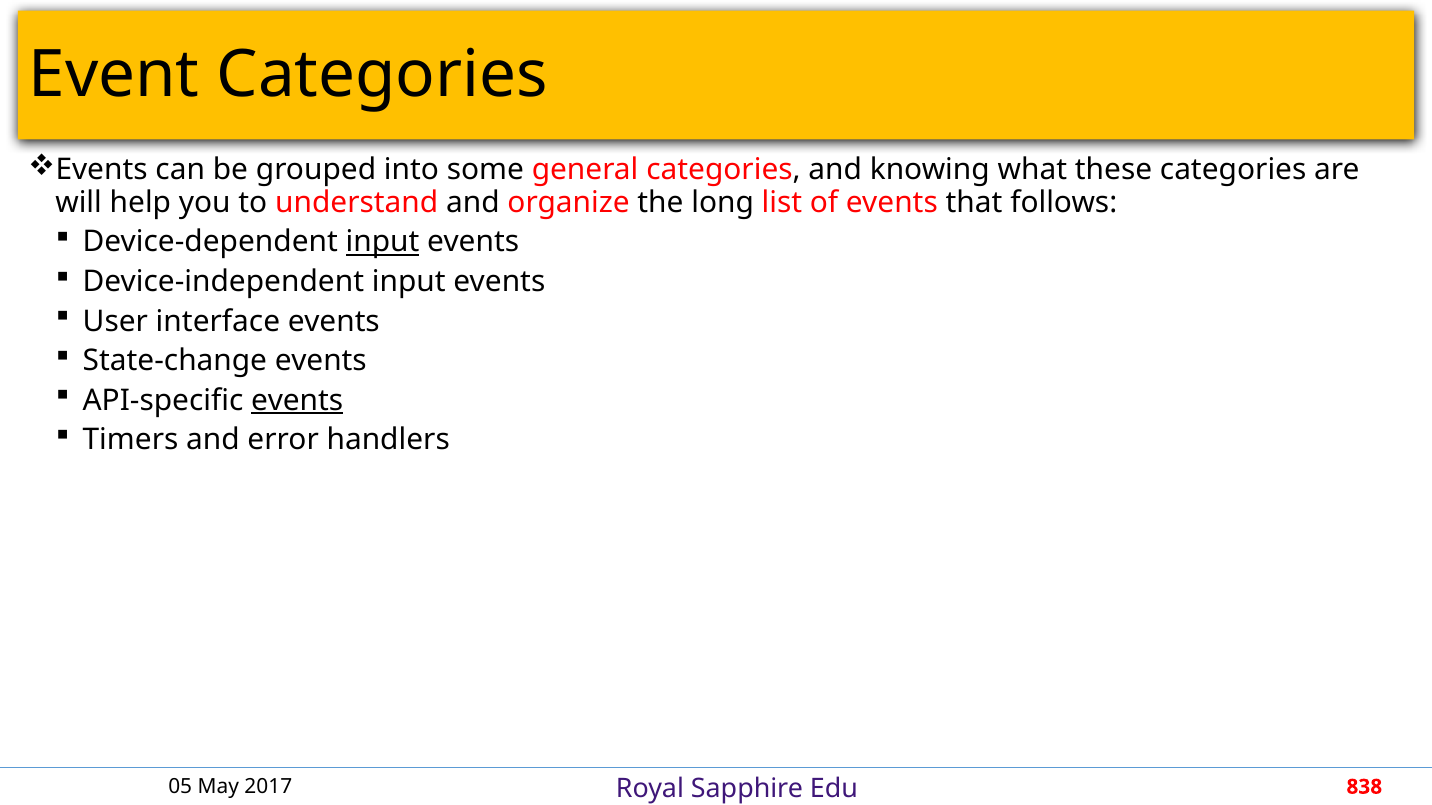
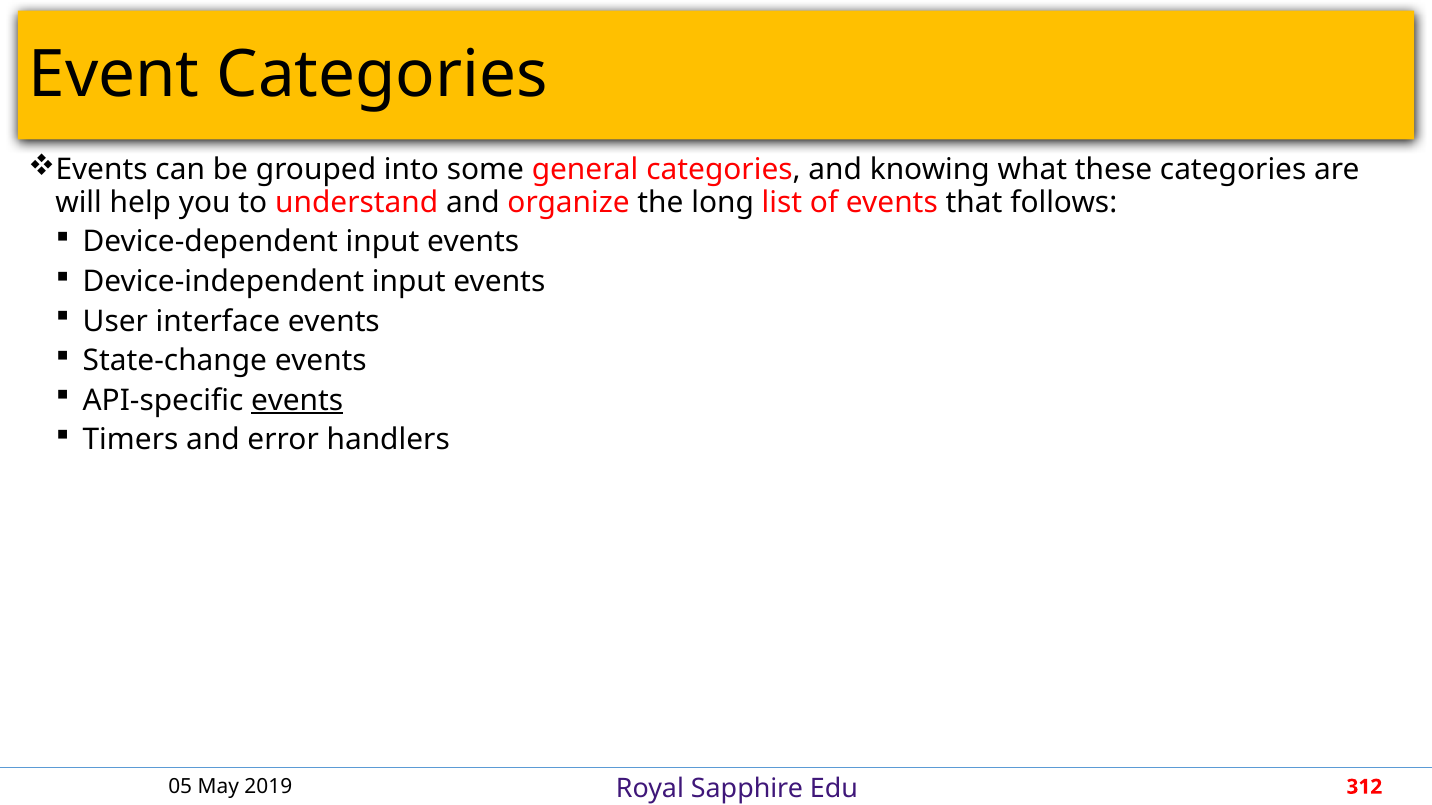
input underline: present -> none (383, 242)
2017: 2017 -> 2019 (268, 787)
838: 838 -> 312 (1364, 787)
